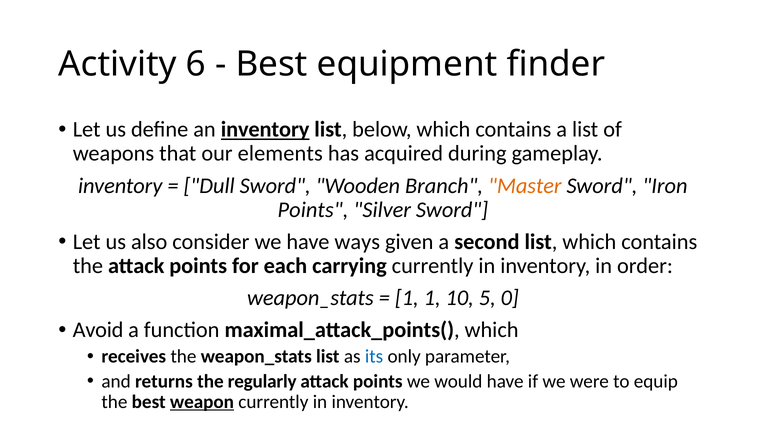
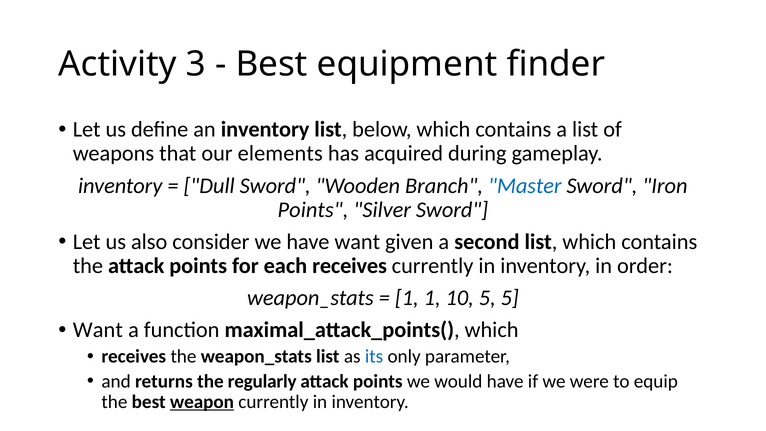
6: 6 -> 3 (196, 64)
inventory underline: present -> none (265, 129)
Master colour: orange -> blue (525, 186)
have ways: ways -> want (357, 242)
each carrying: carrying -> receives (350, 266)
5 0: 0 -> 5 (510, 298)
Avoid: Avoid -> Want (98, 330)
